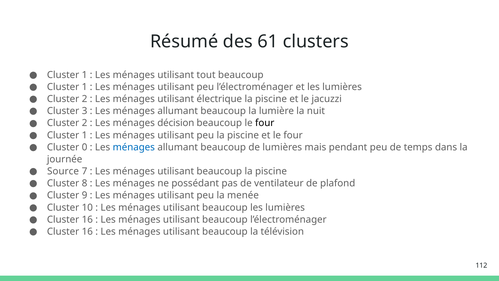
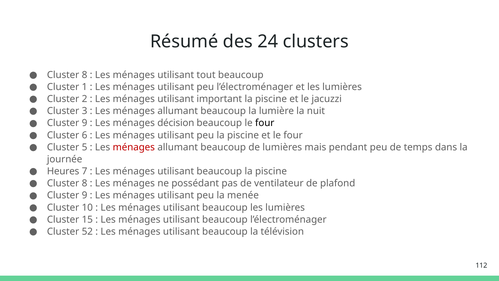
61: 61 -> 24 (268, 41)
1: 1 -> 8 (85, 75)
électrique: électrique -> important (219, 99)
2: 2 -> 9 (85, 123)
1: 1 -> 6 (85, 135)
0: 0 -> 5 (85, 147)
ménages colour: blue -> red (134, 147)
Source: Source -> Heures (63, 171)
16: 16 -> 15 (87, 219)
16: 16 -> 52 (87, 231)
